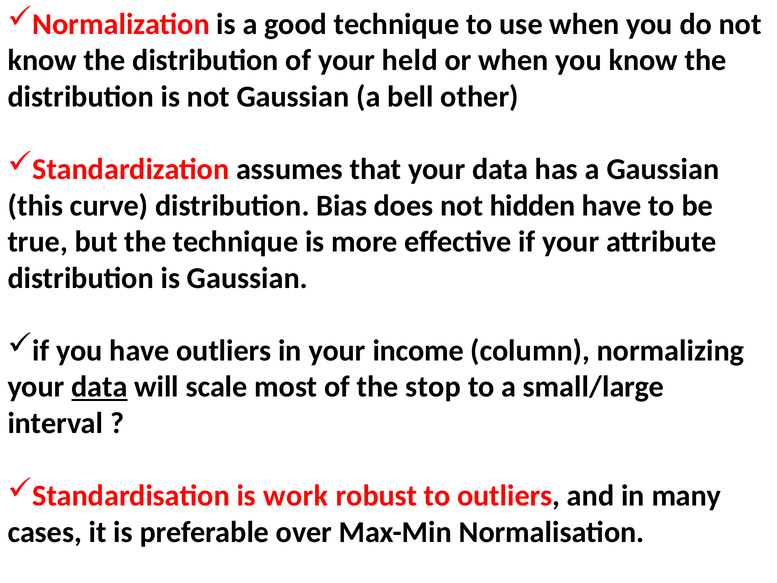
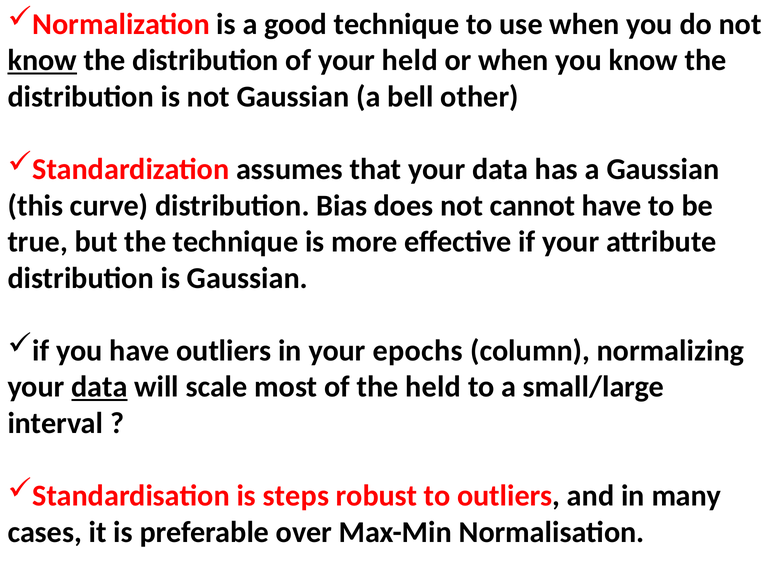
know underline: none -> present (42, 60)
hidden: hidden -> cannot (532, 205)
income: income -> epochs (418, 351)
the stop: stop -> held (433, 387)
work: work -> steps (296, 496)
